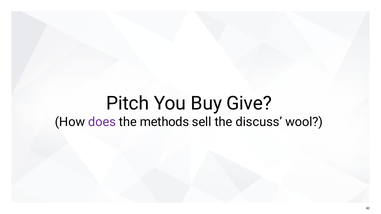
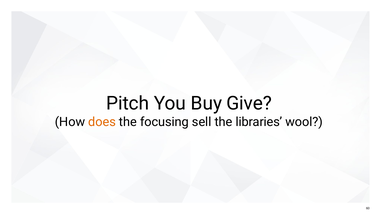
does colour: purple -> orange (102, 122)
methods: methods -> focusing (164, 122)
discuss: discuss -> libraries (259, 122)
